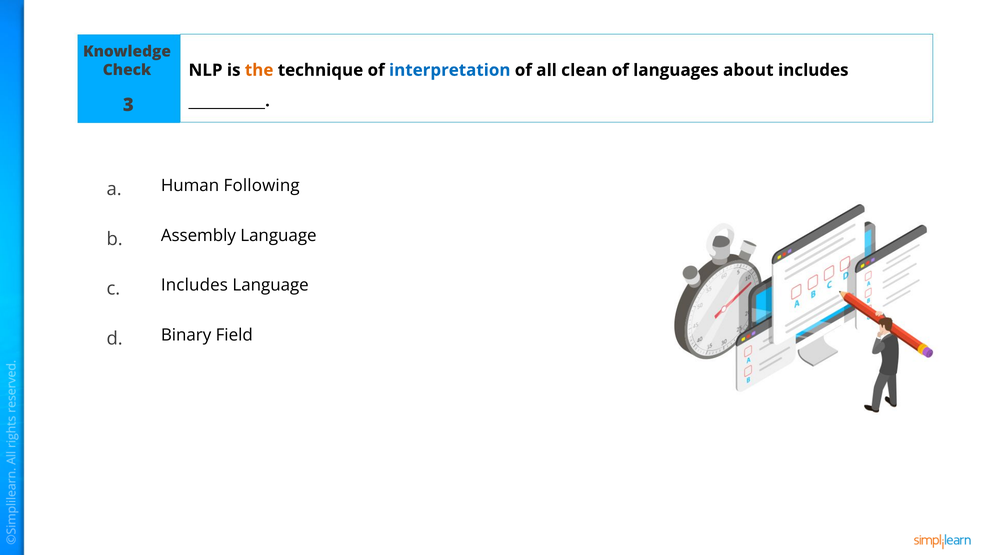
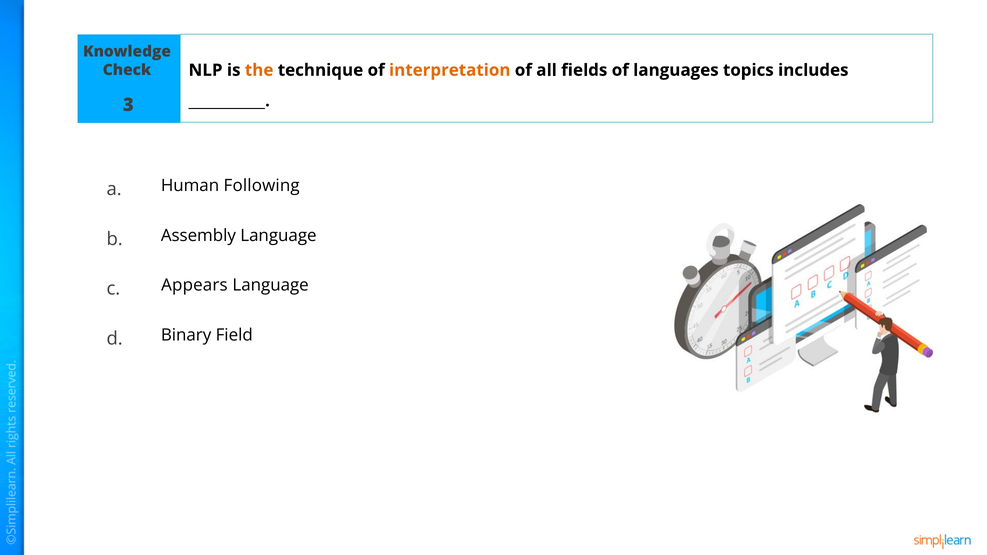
interpretation colour: blue -> orange (450, 70)
clean: clean -> fields (584, 70)
about: about -> topics (748, 70)
Includes: Includes -> Appears (194, 285)
